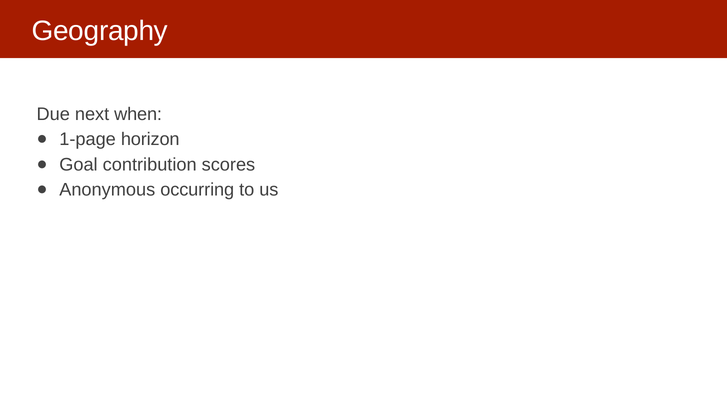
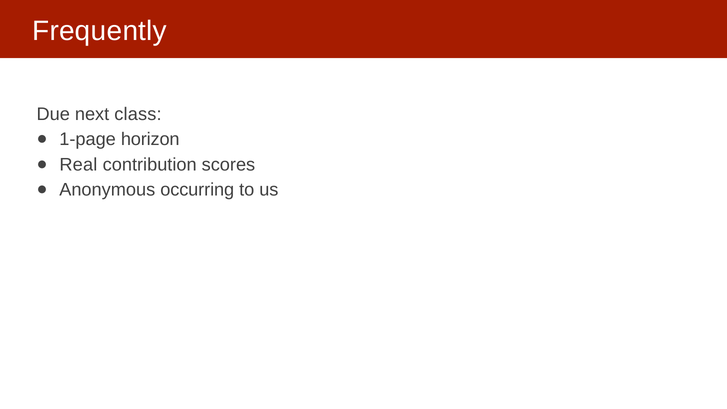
Geography: Geography -> Frequently (100, 31)
when: when -> class (138, 114)
Goal: Goal -> Real (78, 164)
